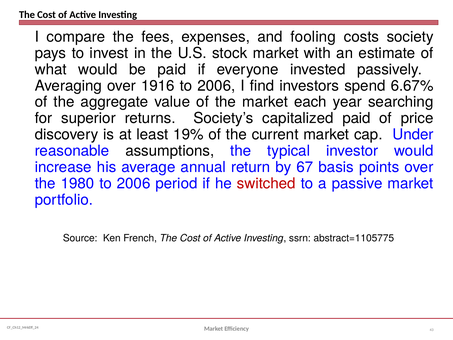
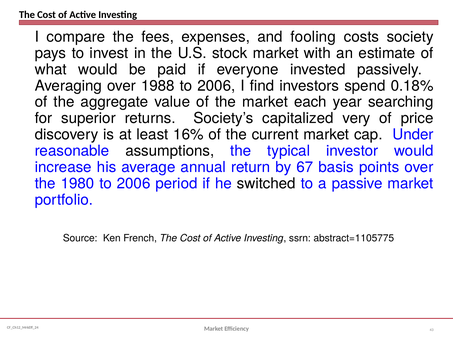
1916: 1916 -> 1988 (158, 86)
6.67%: 6.67% -> 0.18% (412, 86)
capitalized paid: paid -> very (357, 118)
19%: 19% -> 16% (188, 135)
switched colour: red -> black (266, 183)
